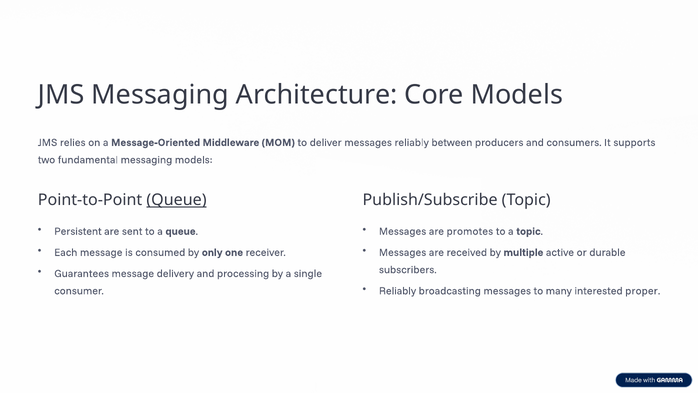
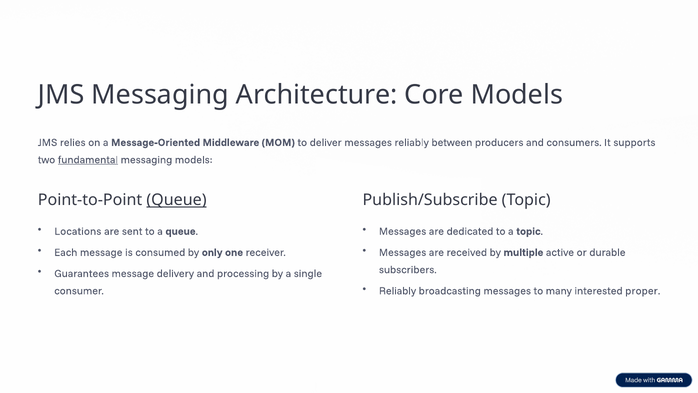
fundamental underline: none -> present (88, 160)
Persistent: Persistent -> Locations (78, 231)
promotes: promotes -> dedicated (470, 231)
